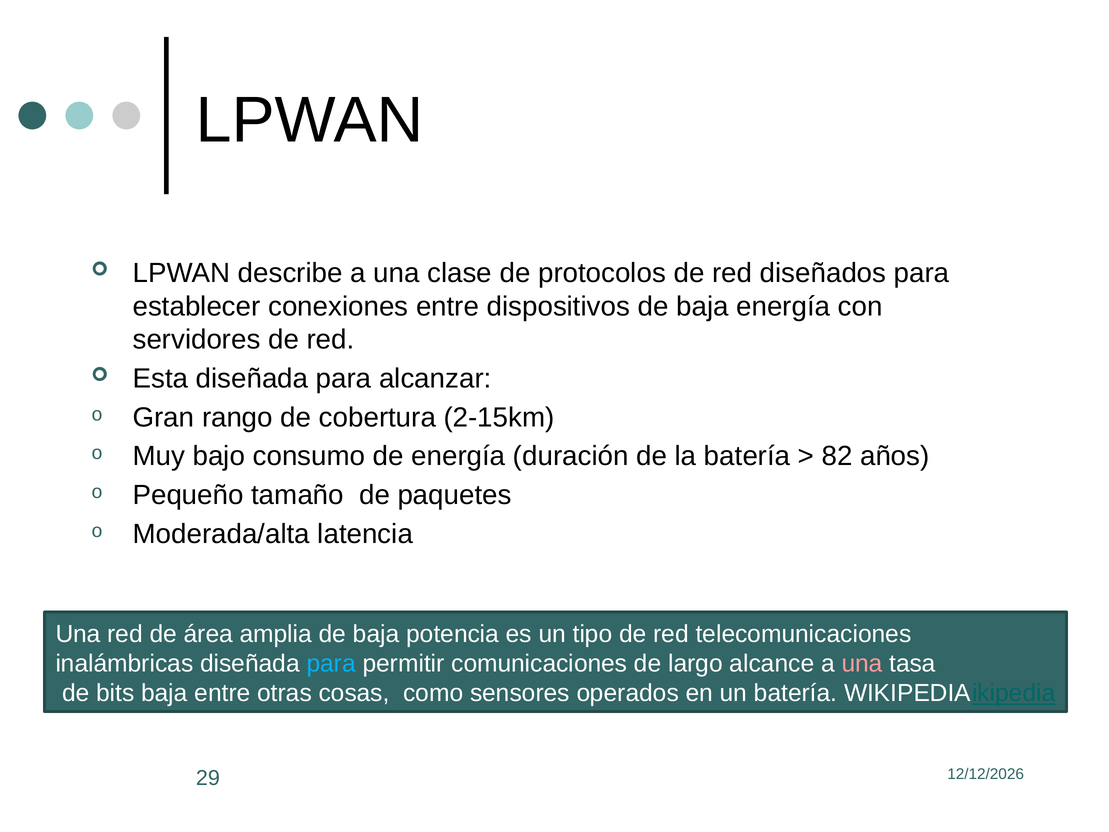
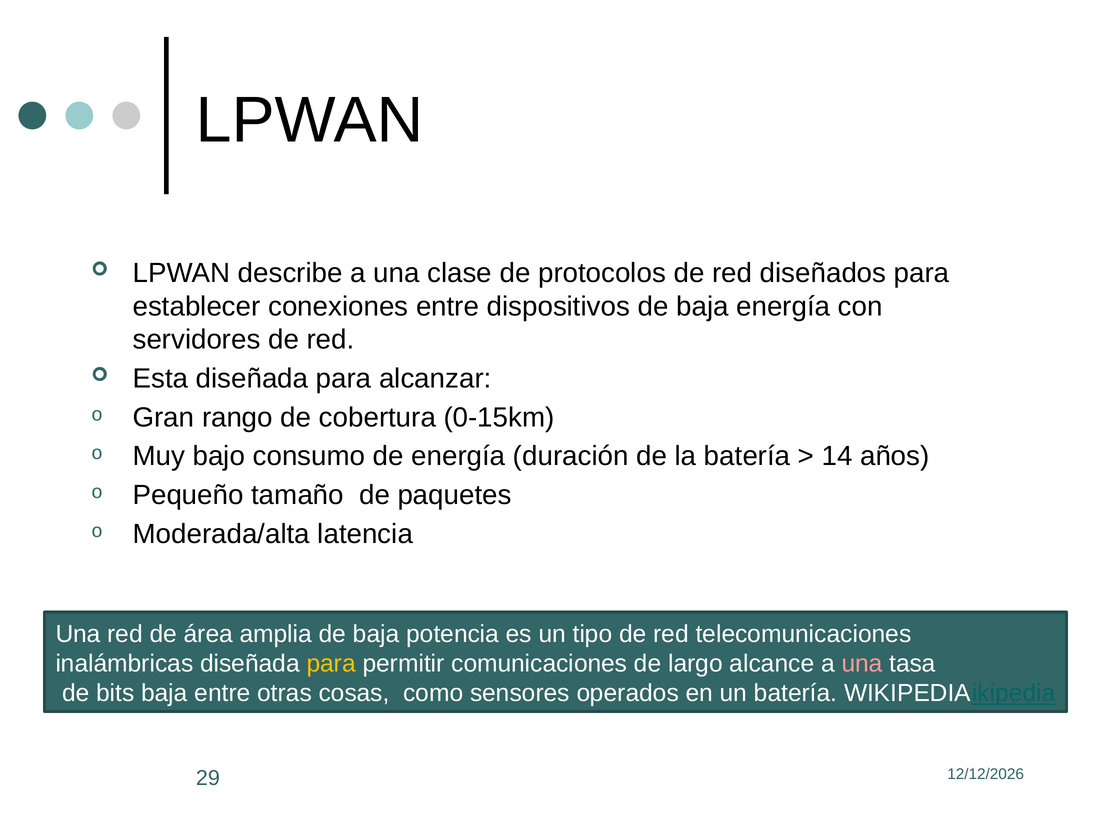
2-15km: 2-15km -> 0-15km (499, 417)
82: 82 -> 14 (837, 456)
para colour: light blue -> yellow (331, 663)
